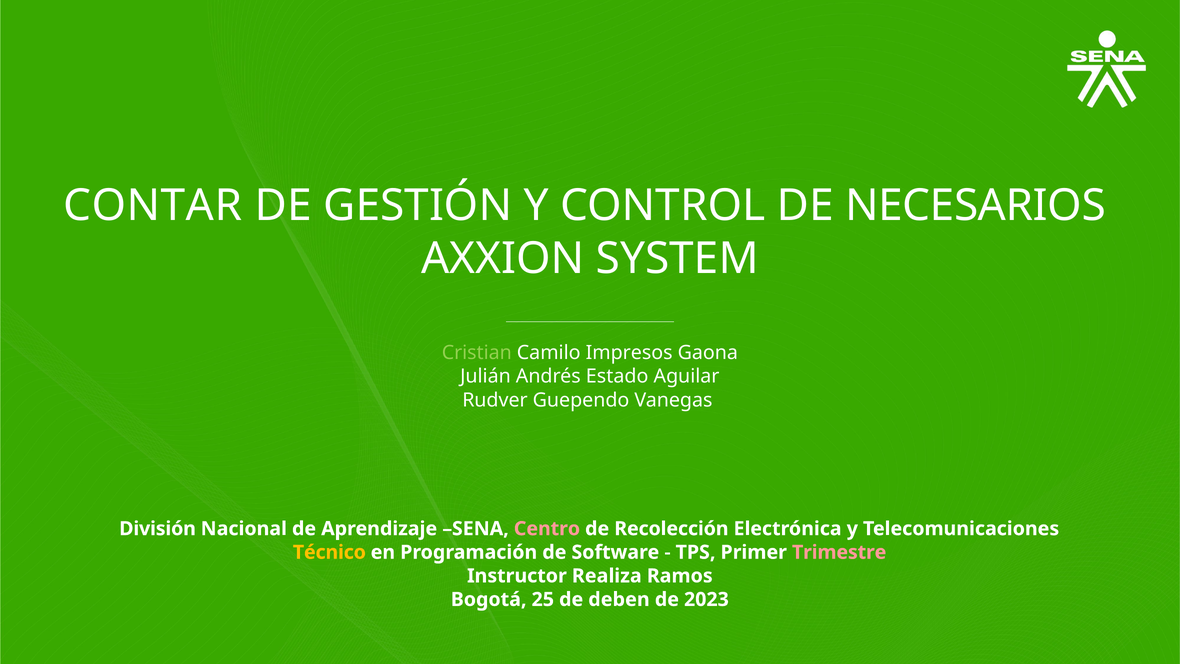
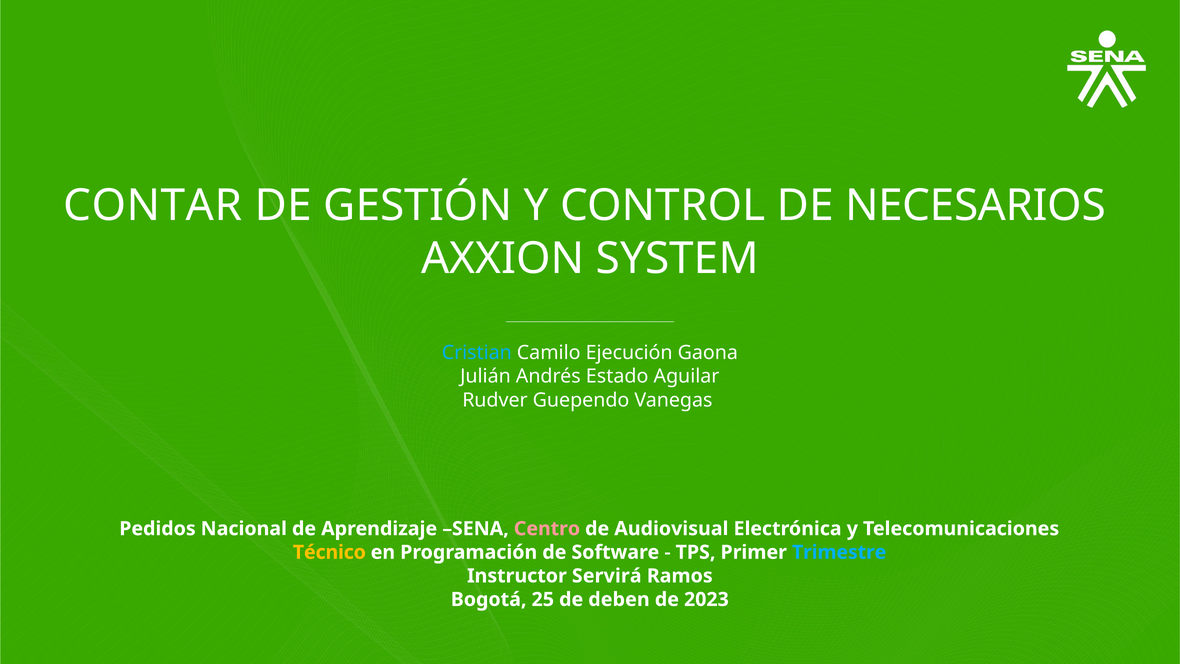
Cristian colour: light green -> light blue (477, 353)
Impresos: Impresos -> Ejecución (629, 353)
División: División -> Pedidos (157, 529)
Recolección: Recolección -> Audiovisual (671, 529)
Trimestre colour: pink -> light blue (839, 552)
Realiza: Realiza -> Servirá (607, 576)
